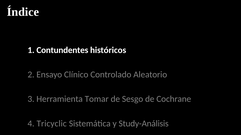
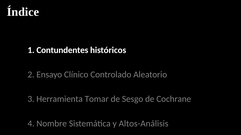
Tricyclic: Tricyclic -> Nombre (52, 124)
Study-Análisis: Study-Análisis -> Altos-Análisis (144, 124)
